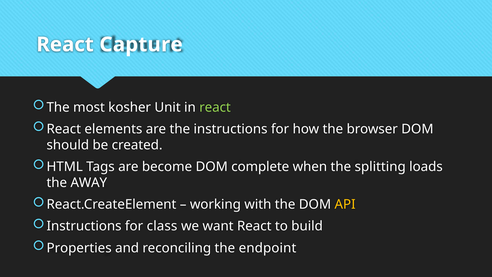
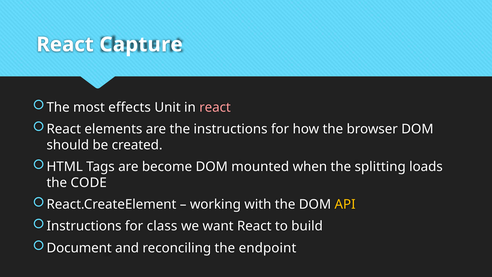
kosher: kosher -> effects (130, 107)
react colour: light green -> pink (215, 107)
complete: complete -> mounted (260, 167)
AWAY: AWAY -> CODE (89, 183)
Properties: Properties -> Document (79, 248)
